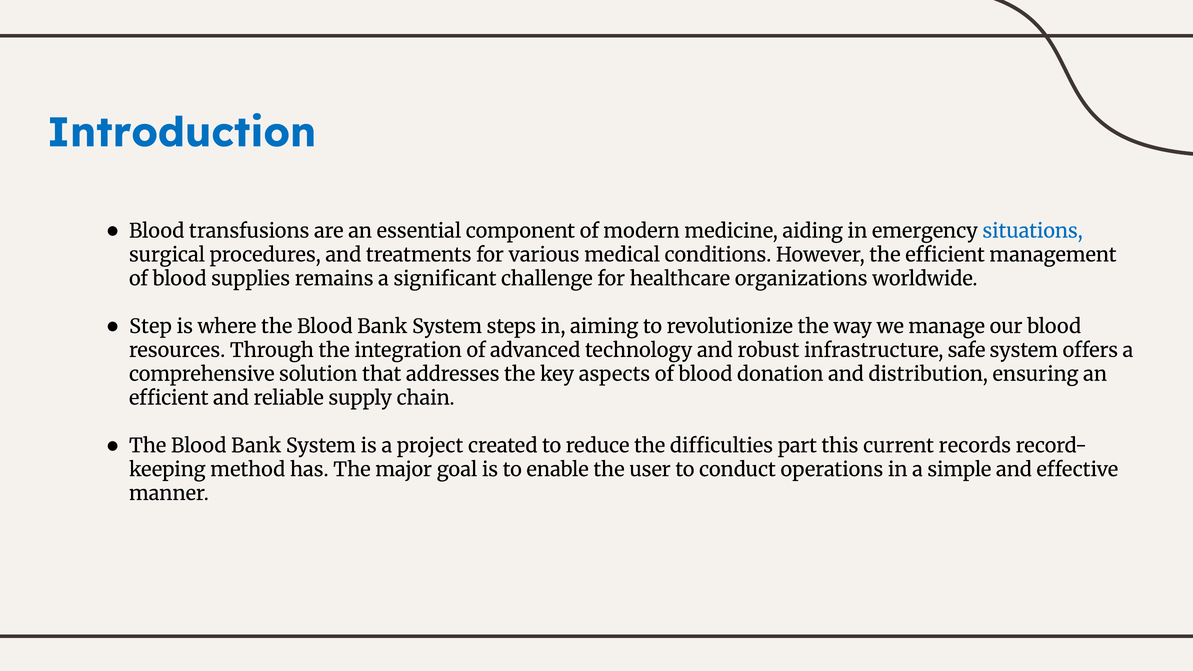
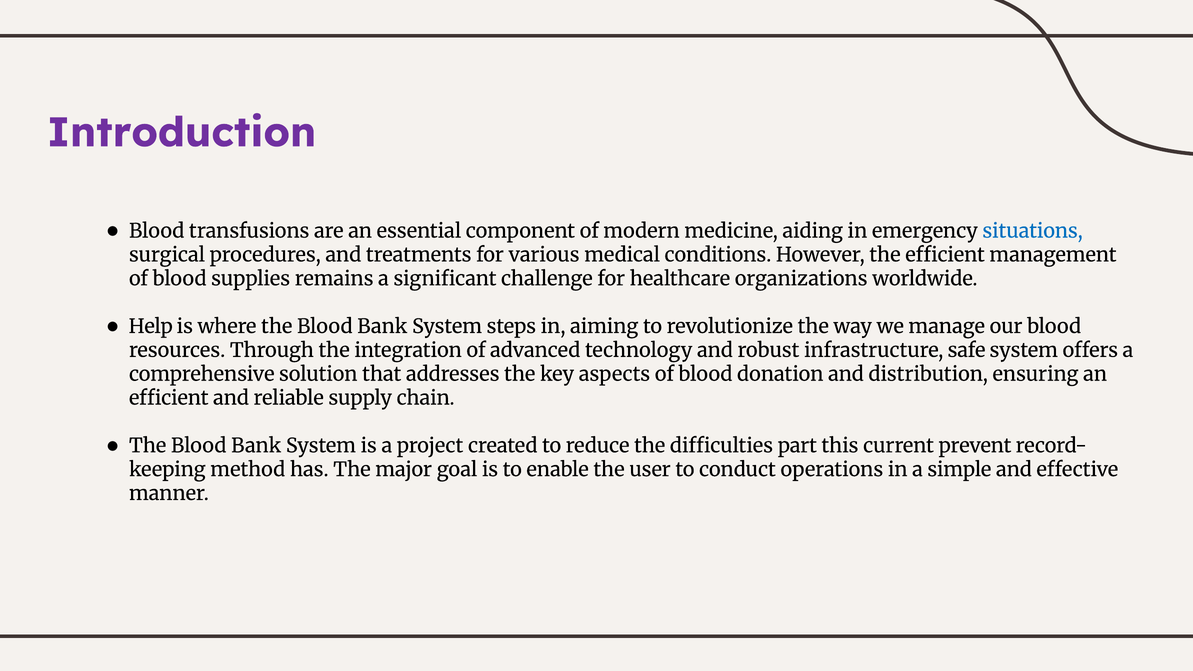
Introduction colour: blue -> purple (182, 133)
Step: Step -> Help (151, 327)
records: records -> prevent (975, 446)
